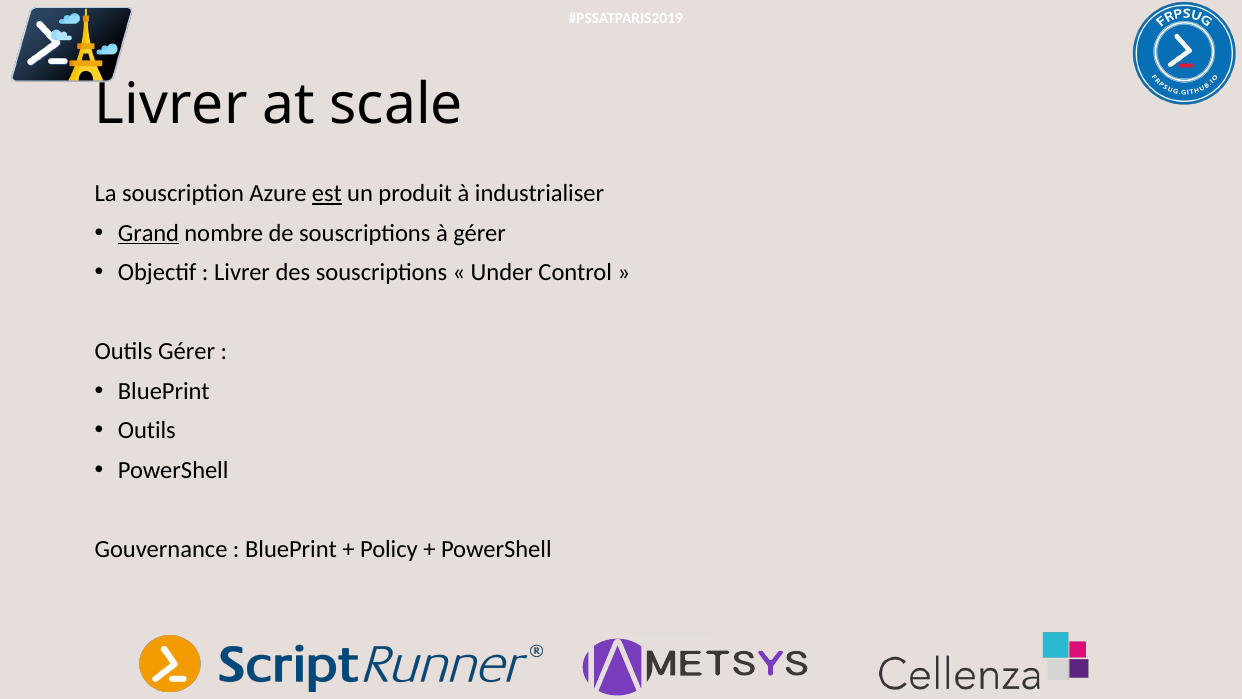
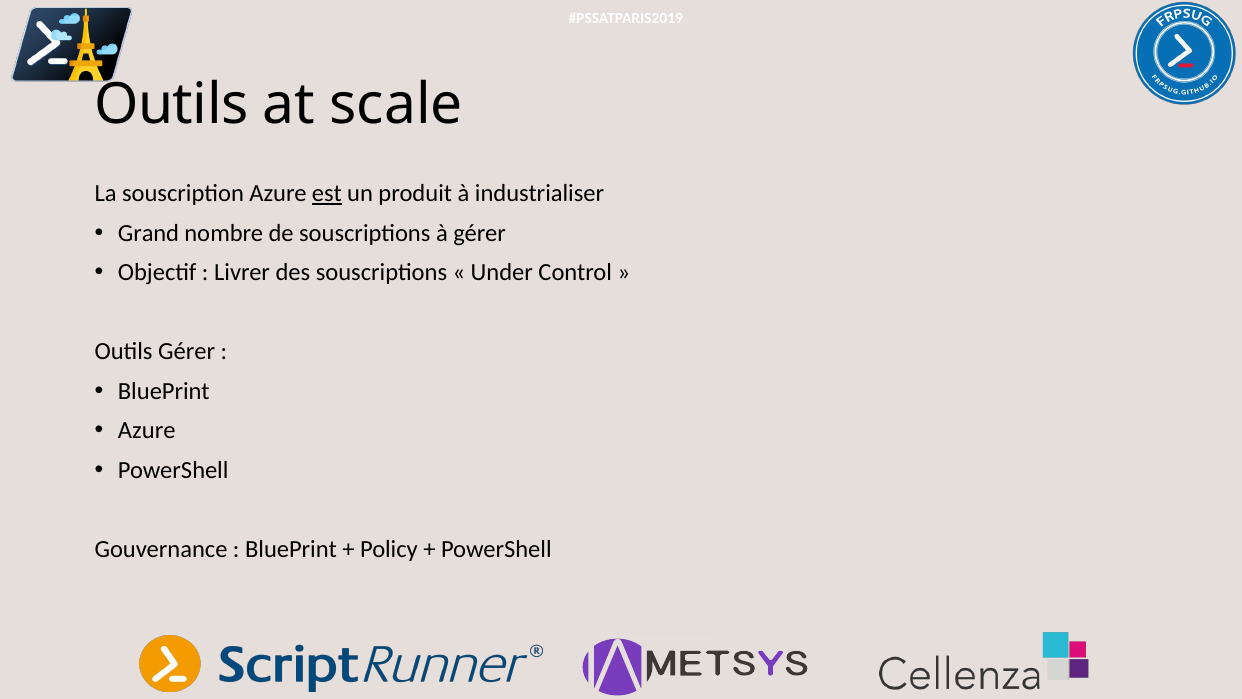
Livrer: Livrer -> Outils (171, 104)
Grand underline: present -> none (149, 233)
Outils: Outils -> Azure (147, 430)
